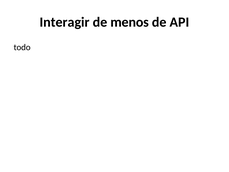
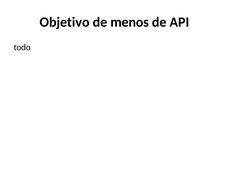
Interagir: Interagir -> Objetivo (65, 22)
